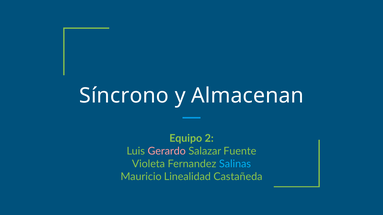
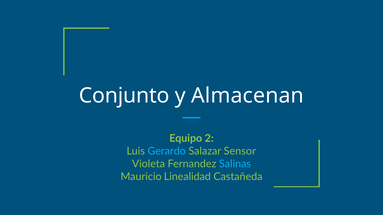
Síncrono: Síncrono -> Conjunto (124, 96)
Gerardo colour: pink -> light blue (167, 151)
Fuente: Fuente -> Sensor (240, 151)
